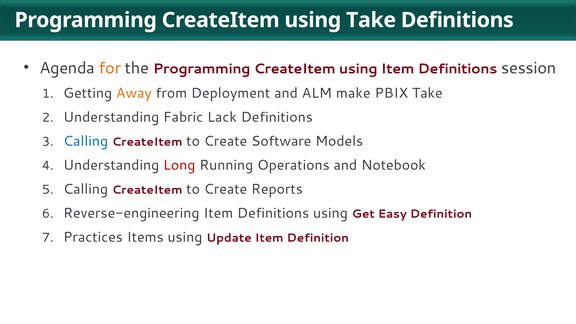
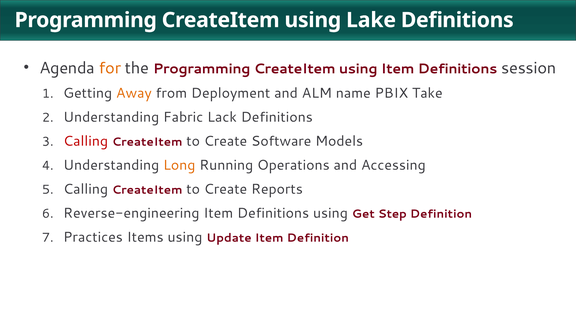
using Take: Take -> Lake (371, 20)
make: make -> name (353, 93)
Calling colour: blue -> red (86, 141)
Long colour: red -> orange (179, 165)
Notebook: Notebook -> Accessing (393, 165)
Easy: Easy -> Step (392, 214)
